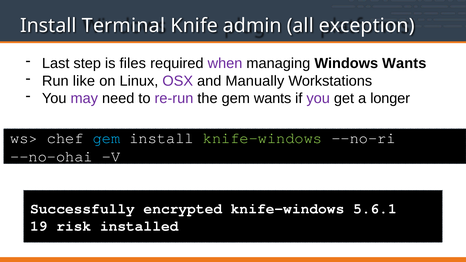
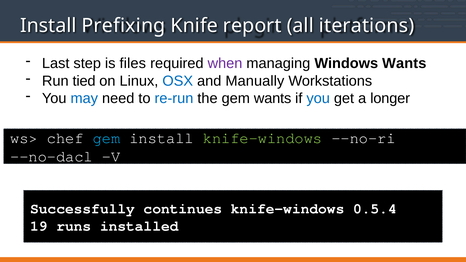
Terminal: Terminal -> Prefixing (124, 26)
admin: admin -> report (252, 26)
exception: exception -> iterations (367, 26)
like: like -> tied (84, 81)
OSX colour: purple -> blue (178, 81)
may colour: purple -> blue (84, 98)
re-run colour: purple -> blue (174, 98)
you colour: purple -> blue (318, 98)
--no-ohai: --no-ohai -> --no-dacl (52, 157)
encrypted: encrypted -> continues (183, 209)
5.6.1: 5.6.1 -> 0.5.4 (375, 209)
risk: risk -> runs (74, 226)
